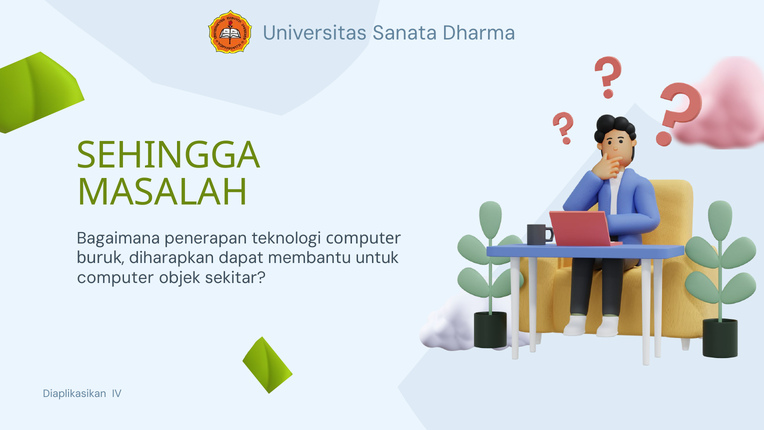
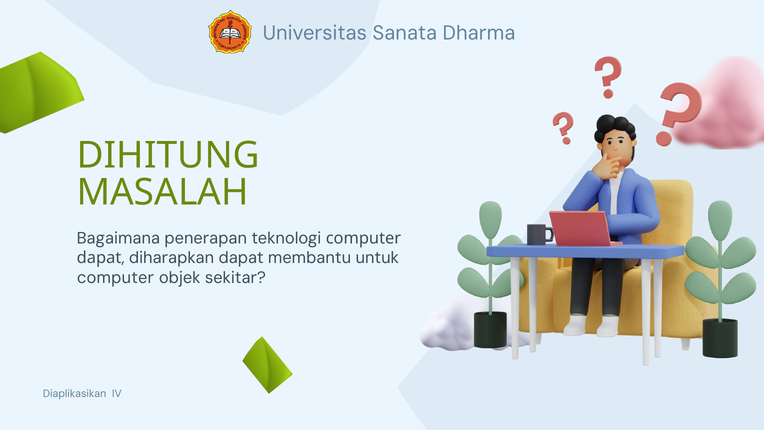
SEHINGGA: SEHINGGA -> DIHITUNG (168, 155)
buruk: buruk -> dapat (99, 258)
